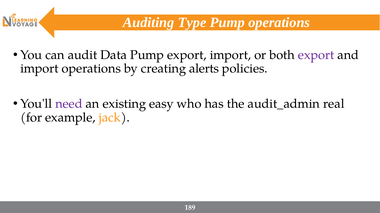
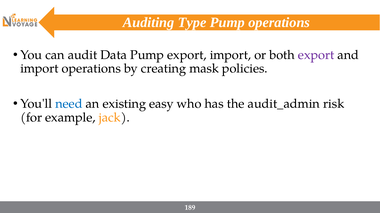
alerts: alerts -> mask (204, 69)
need colour: purple -> blue (69, 104)
real: real -> risk (334, 104)
